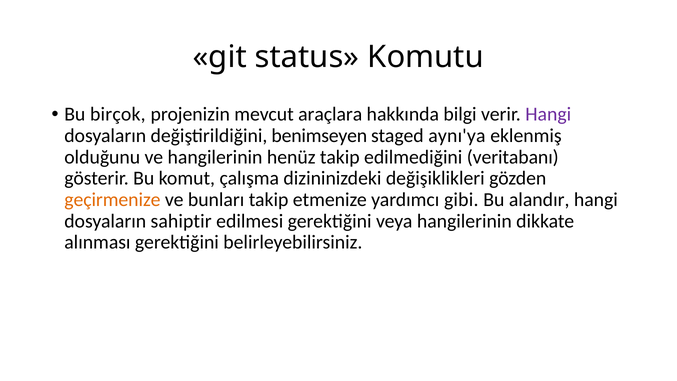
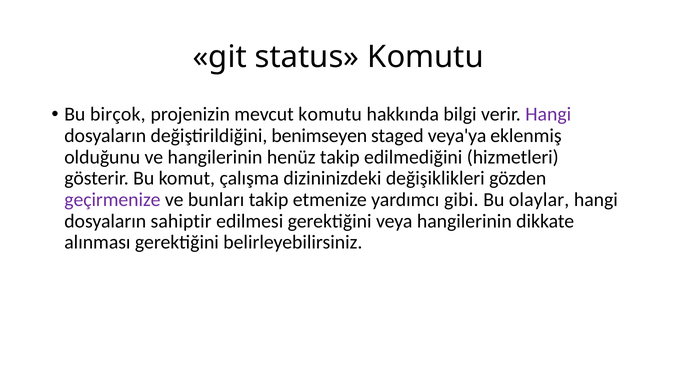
mevcut araçlara: araçlara -> komutu (330, 114)
aynı'ya: aynı'ya -> veya'ya (457, 136)
veritabanı: veritabanı -> hizmetleri (513, 157)
geçirmenize colour: orange -> purple (112, 200)
alandır: alandır -> olaylar (539, 200)
